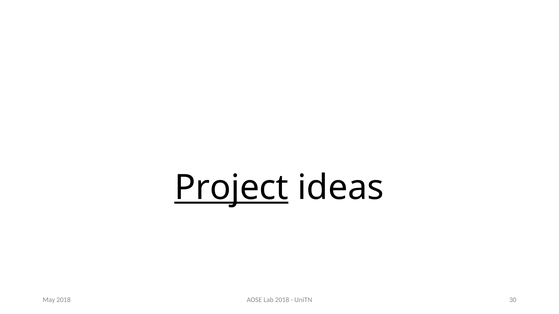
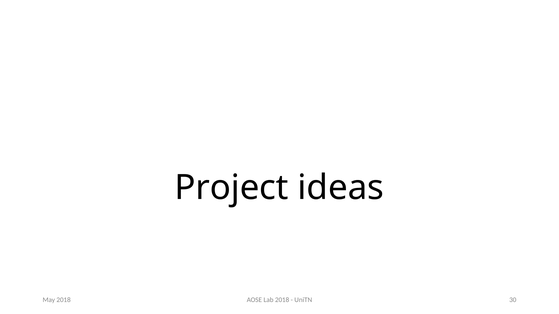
Project underline: present -> none (231, 188)
